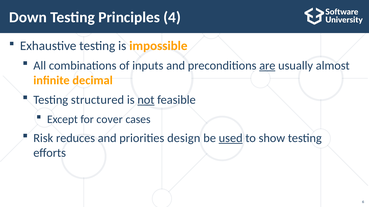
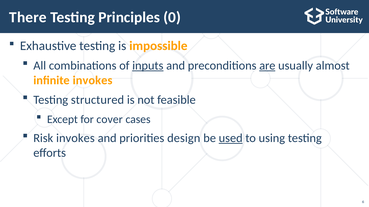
Down: Down -> There (28, 17)
4: 4 -> 0 (172, 17)
inputs underline: none -> present (148, 66)
infinite decimal: decimal -> invokes (93, 81)
not underline: present -> none (146, 100)
Risk reduces: reduces -> invokes (75, 139)
show: show -> using (272, 139)
